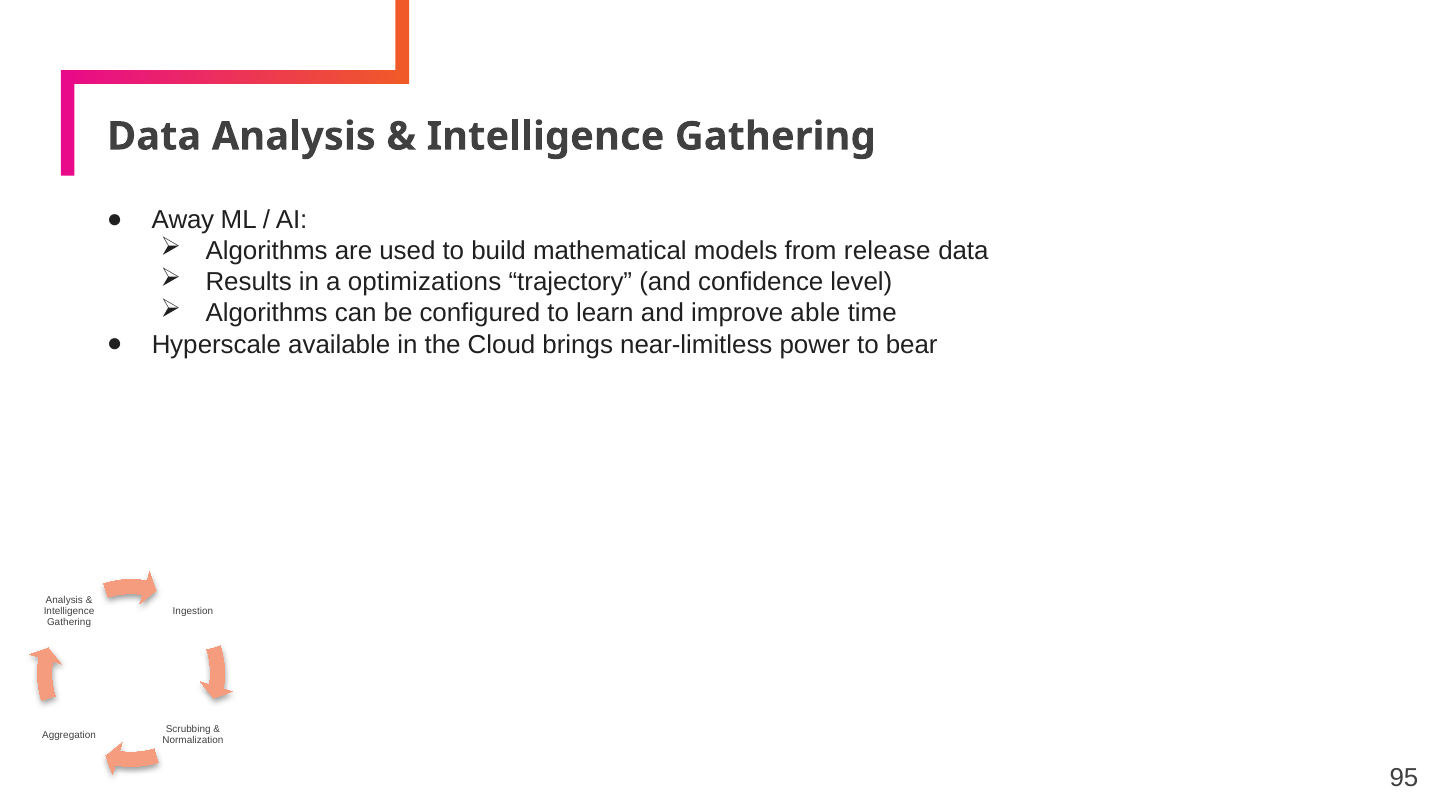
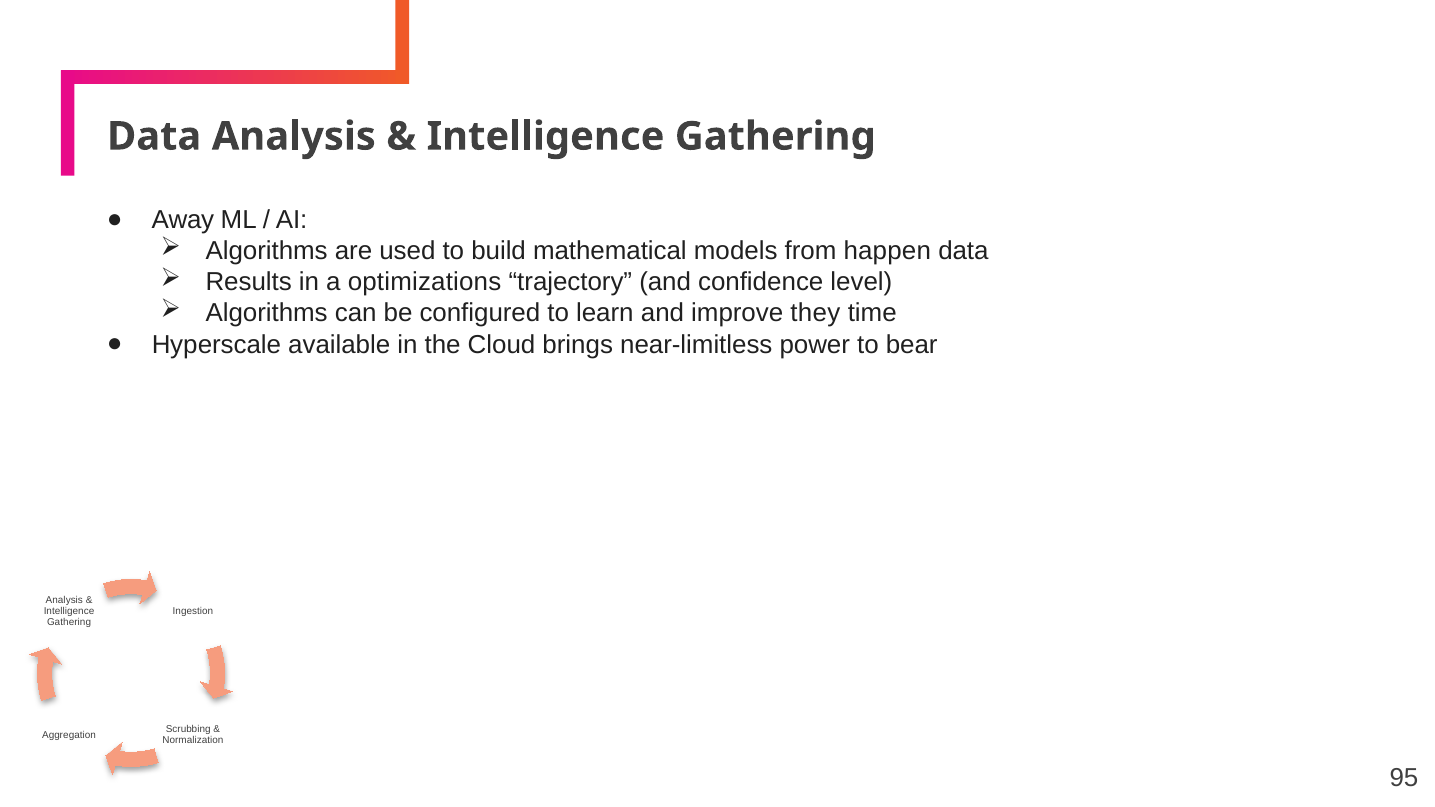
release: release -> happen (887, 251)
able: able -> they (815, 313)
